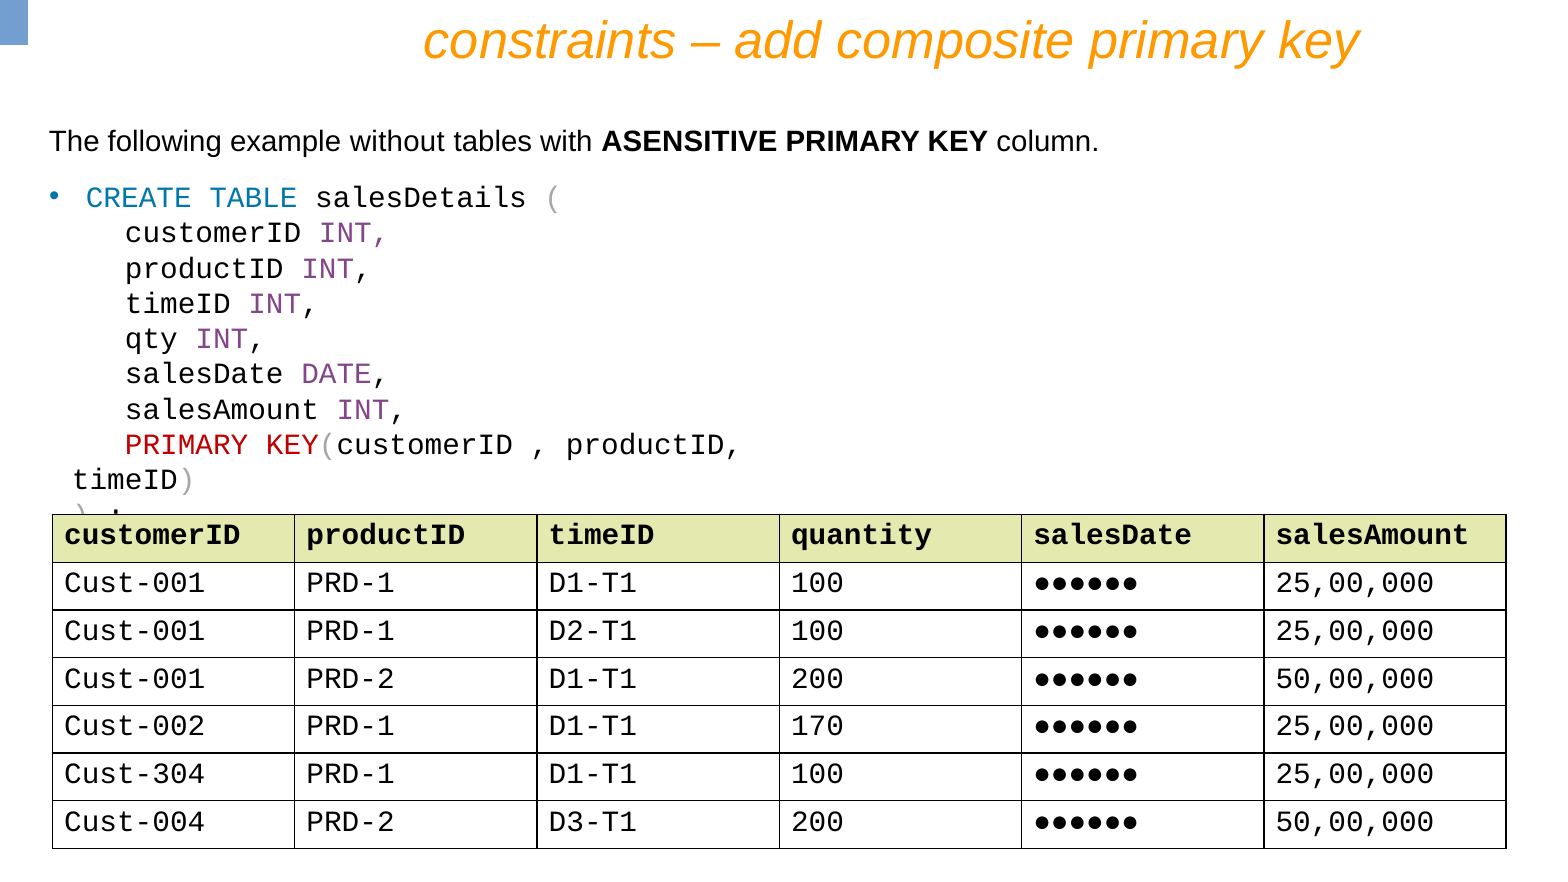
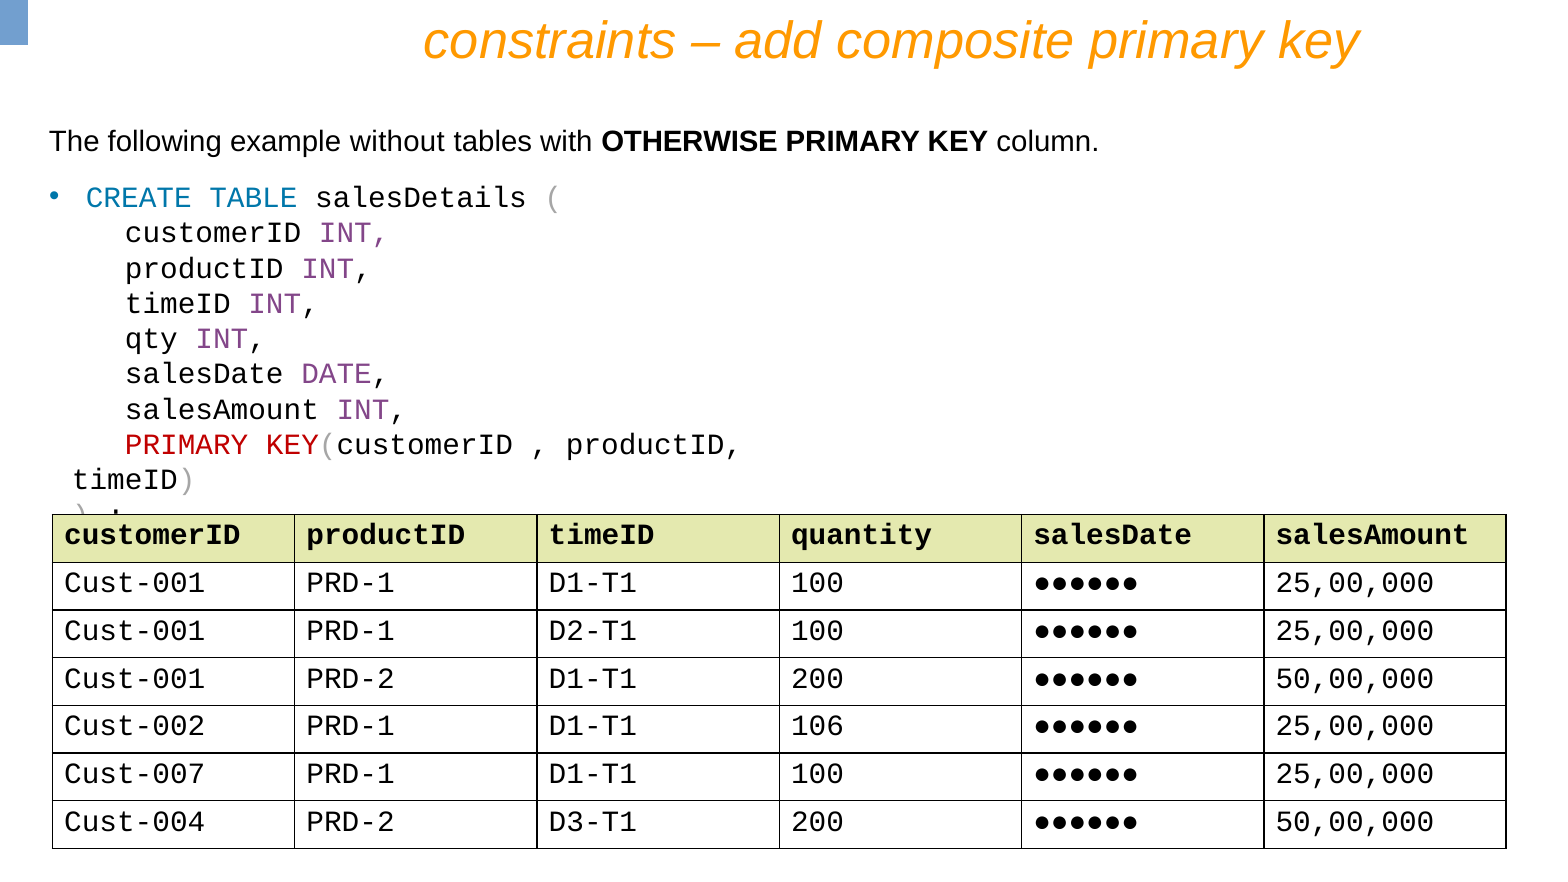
ASENSITIVE: ASENSITIVE -> OTHERWISE (690, 142)
170: 170 -> 106 (817, 726)
Cust-304: Cust-304 -> Cust-007 (135, 774)
